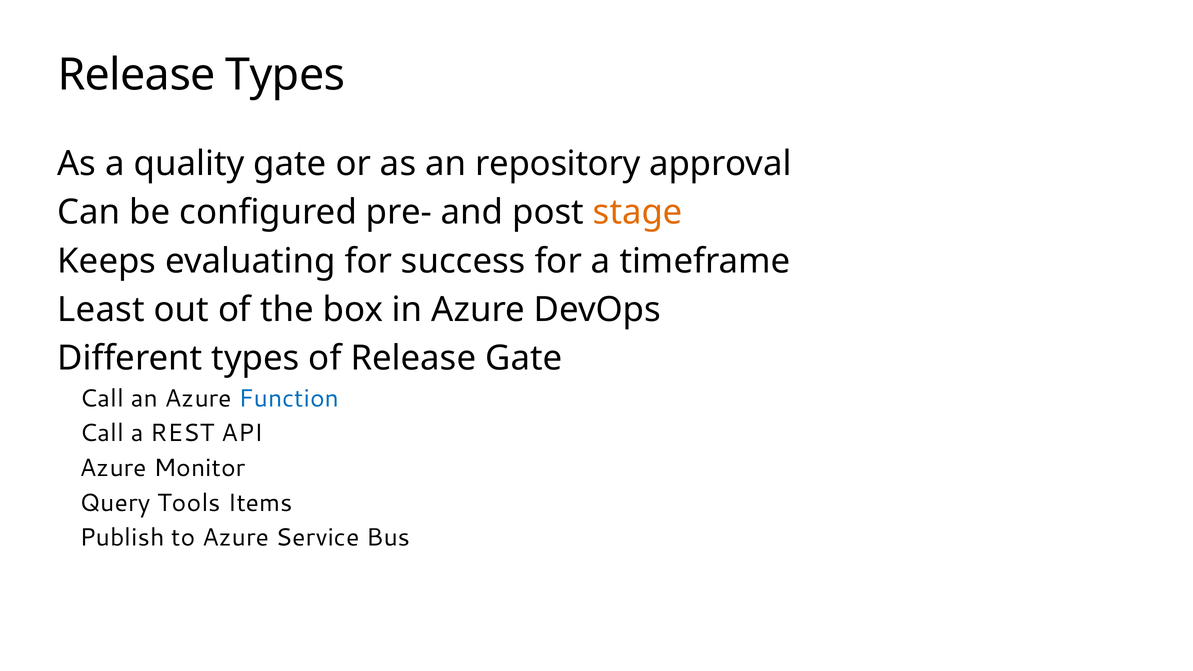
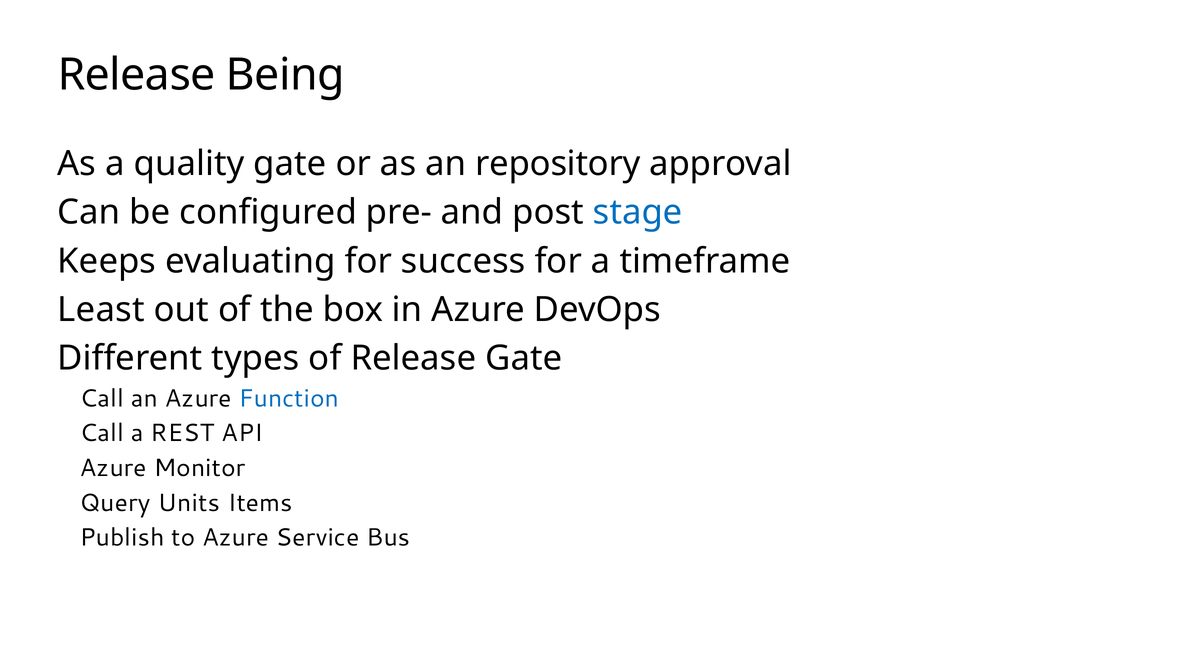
Release Types: Types -> Being (285, 75)
stage colour: orange -> blue (638, 212)
Tools: Tools -> Units (189, 503)
